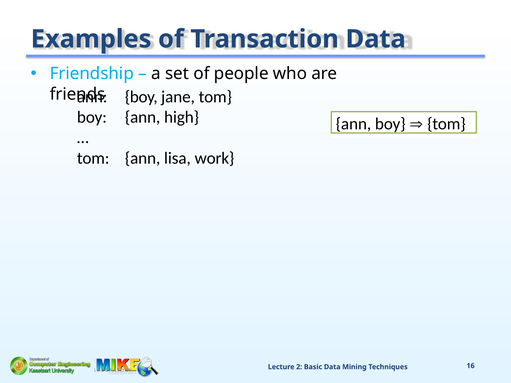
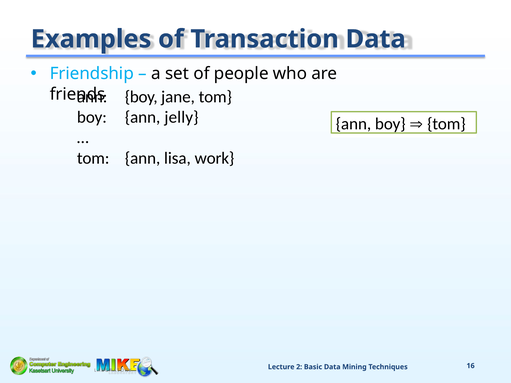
high: high -> jelly (181, 117)
